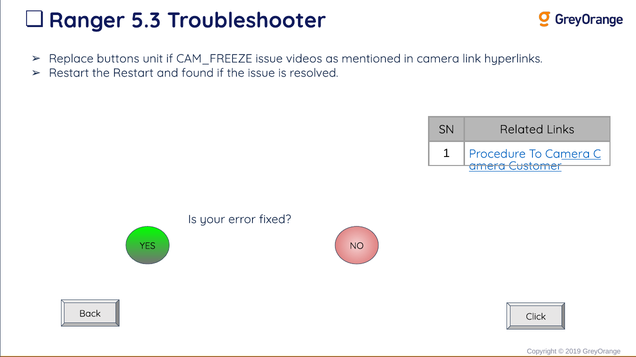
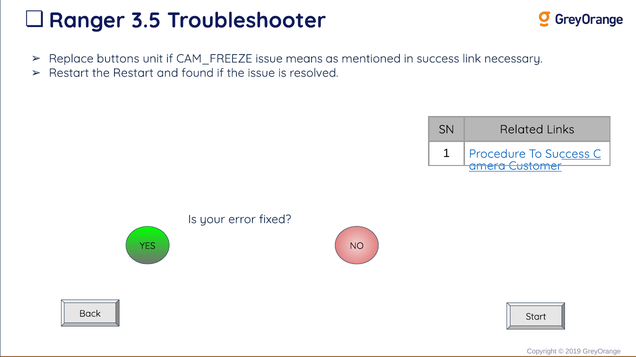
5.3: 5.3 -> 3.5 (146, 20)
videos: videos -> means (304, 59)
in camera: camera -> success (438, 59)
hyperlinks: hyperlinks -> necessary (513, 59)
Camera: Camera -> Success (567, 154)
Click: Click -> Start (536, 317)
